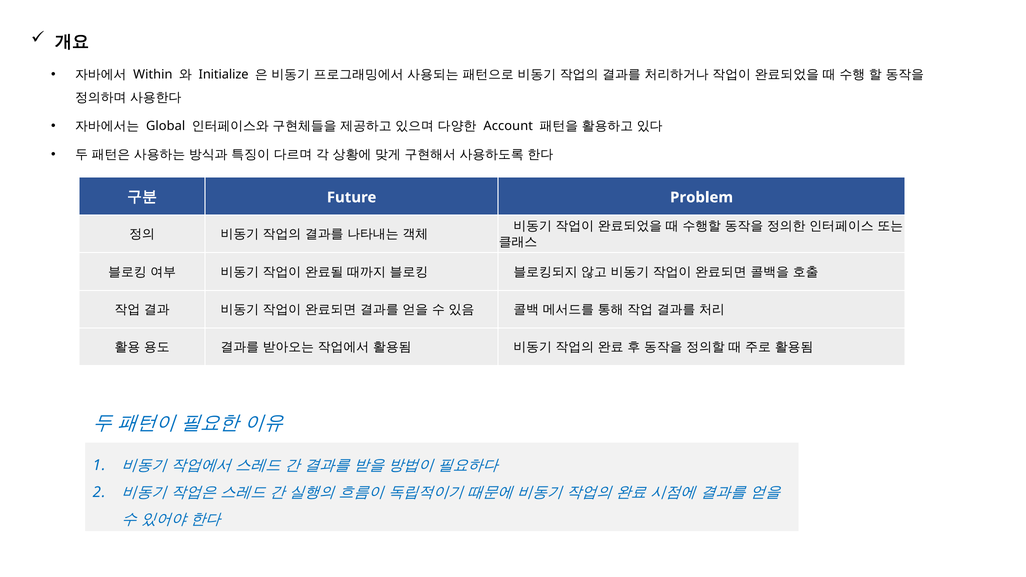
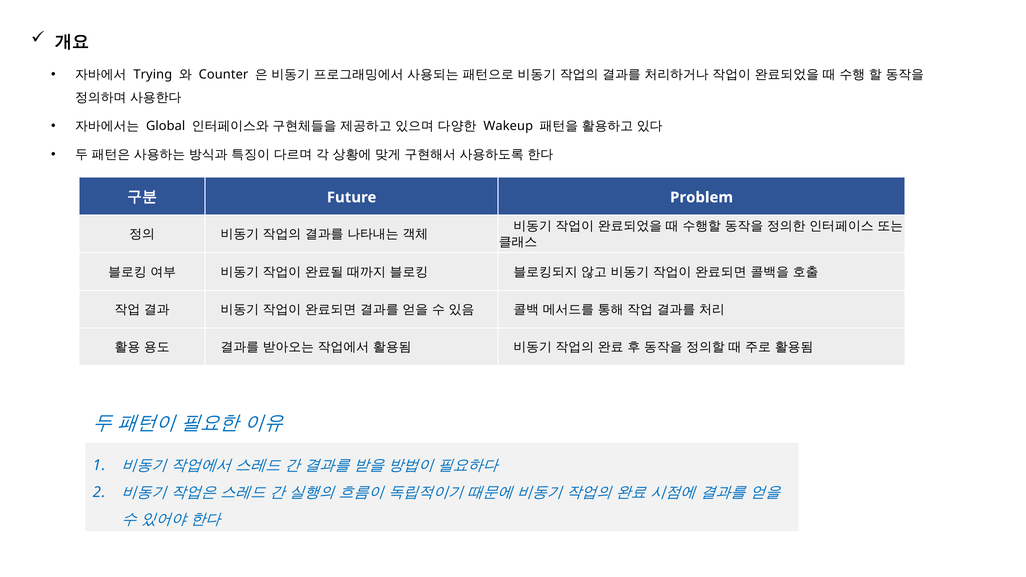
Within: Within -> Trying (153, 75)
Initialize: Initialize -> Counter (223, 75)
Account: Account -> Wakeup (508, 126)
